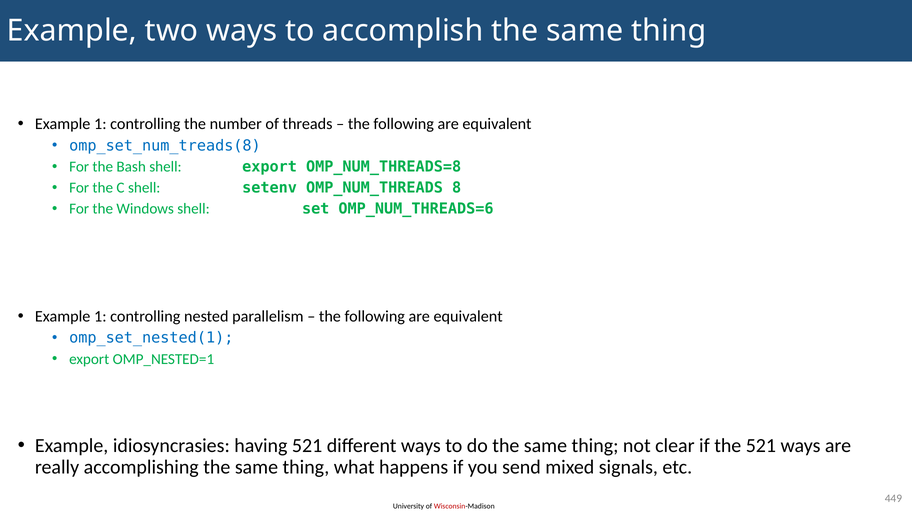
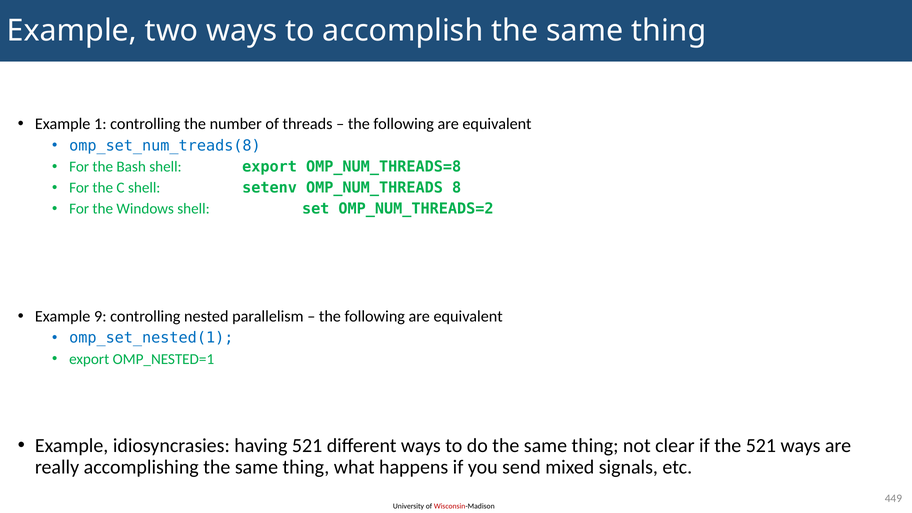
OMP_NUM_THREADS=6: OMP_NUM_THREADS=6 -> OMP_NUM_THREADS=2 (416, 209)
1: 1 -> 9 (100, 316)
